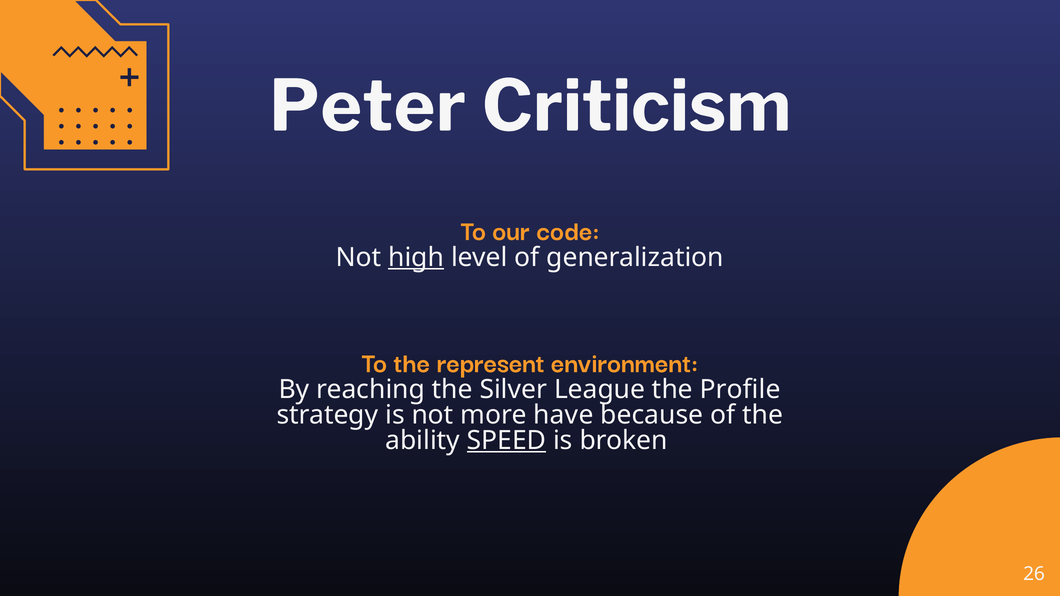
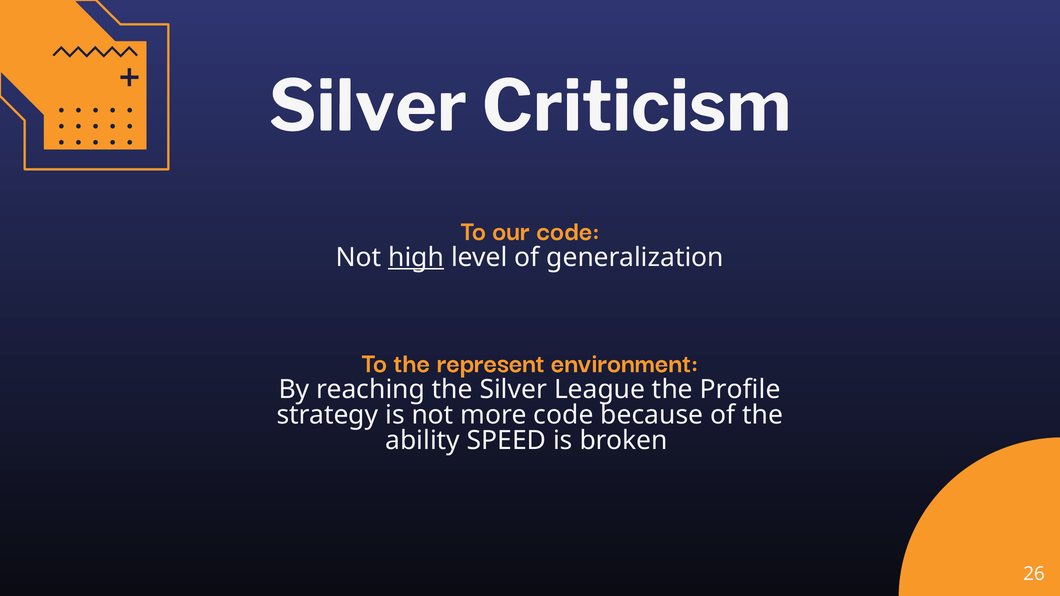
Peter: Peter -> Silver (368, 107)
more have: have -> code (563, 415)
SPEED underline: present -> none (507, 441)
